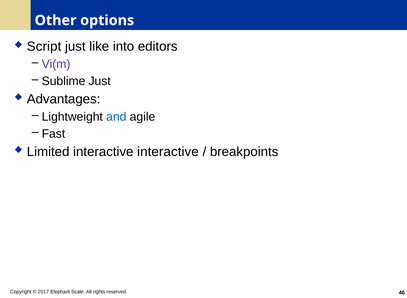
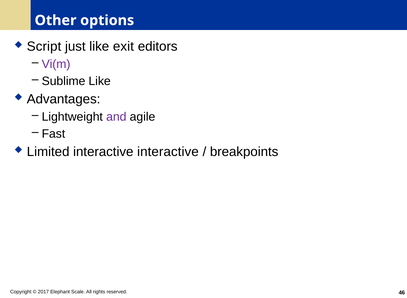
into: into -> exit (123, 47)
Sublime Just: Just -> Like (100, 81)
and colour: blue -> purple (116, 117)
